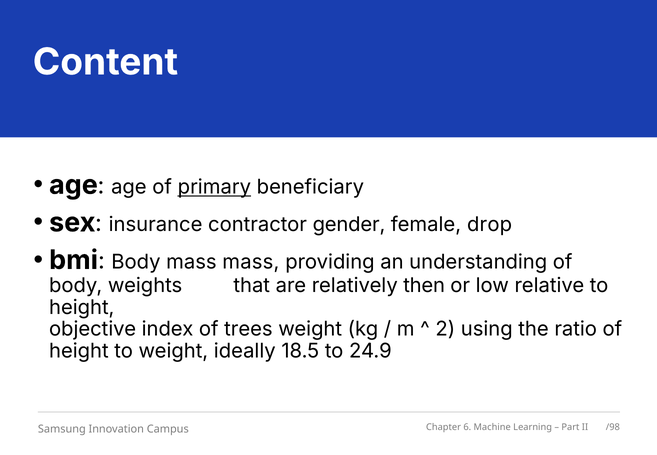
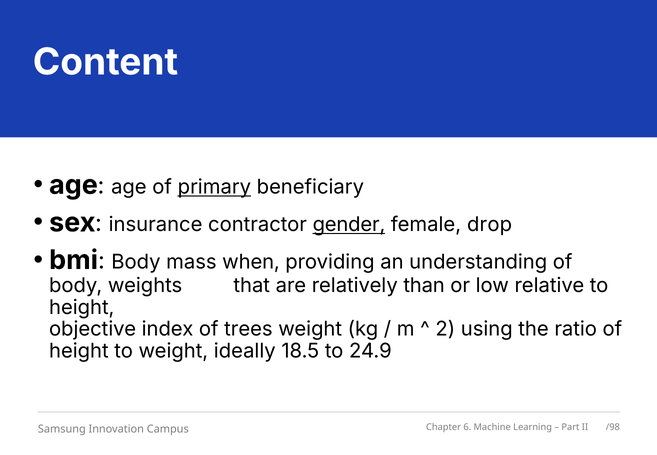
gender underline: none -> present (349, 225)
mass mass: mass -> when (251, 262)
then: then -> than (424, 286)
